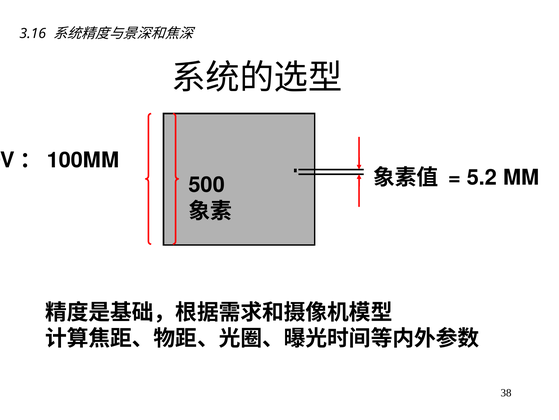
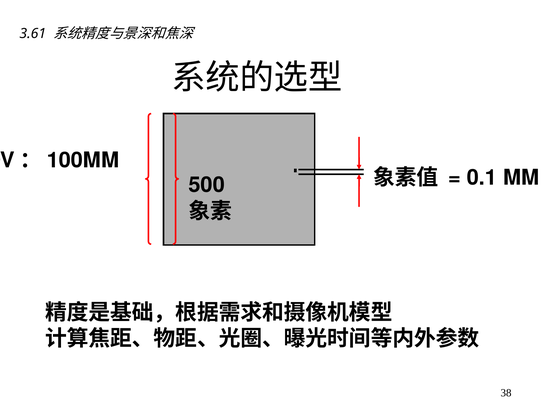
3.16: 3.16 -> 3.61 (33, 34)
5.2: 5.2 -> 0.1 (482, 177)
